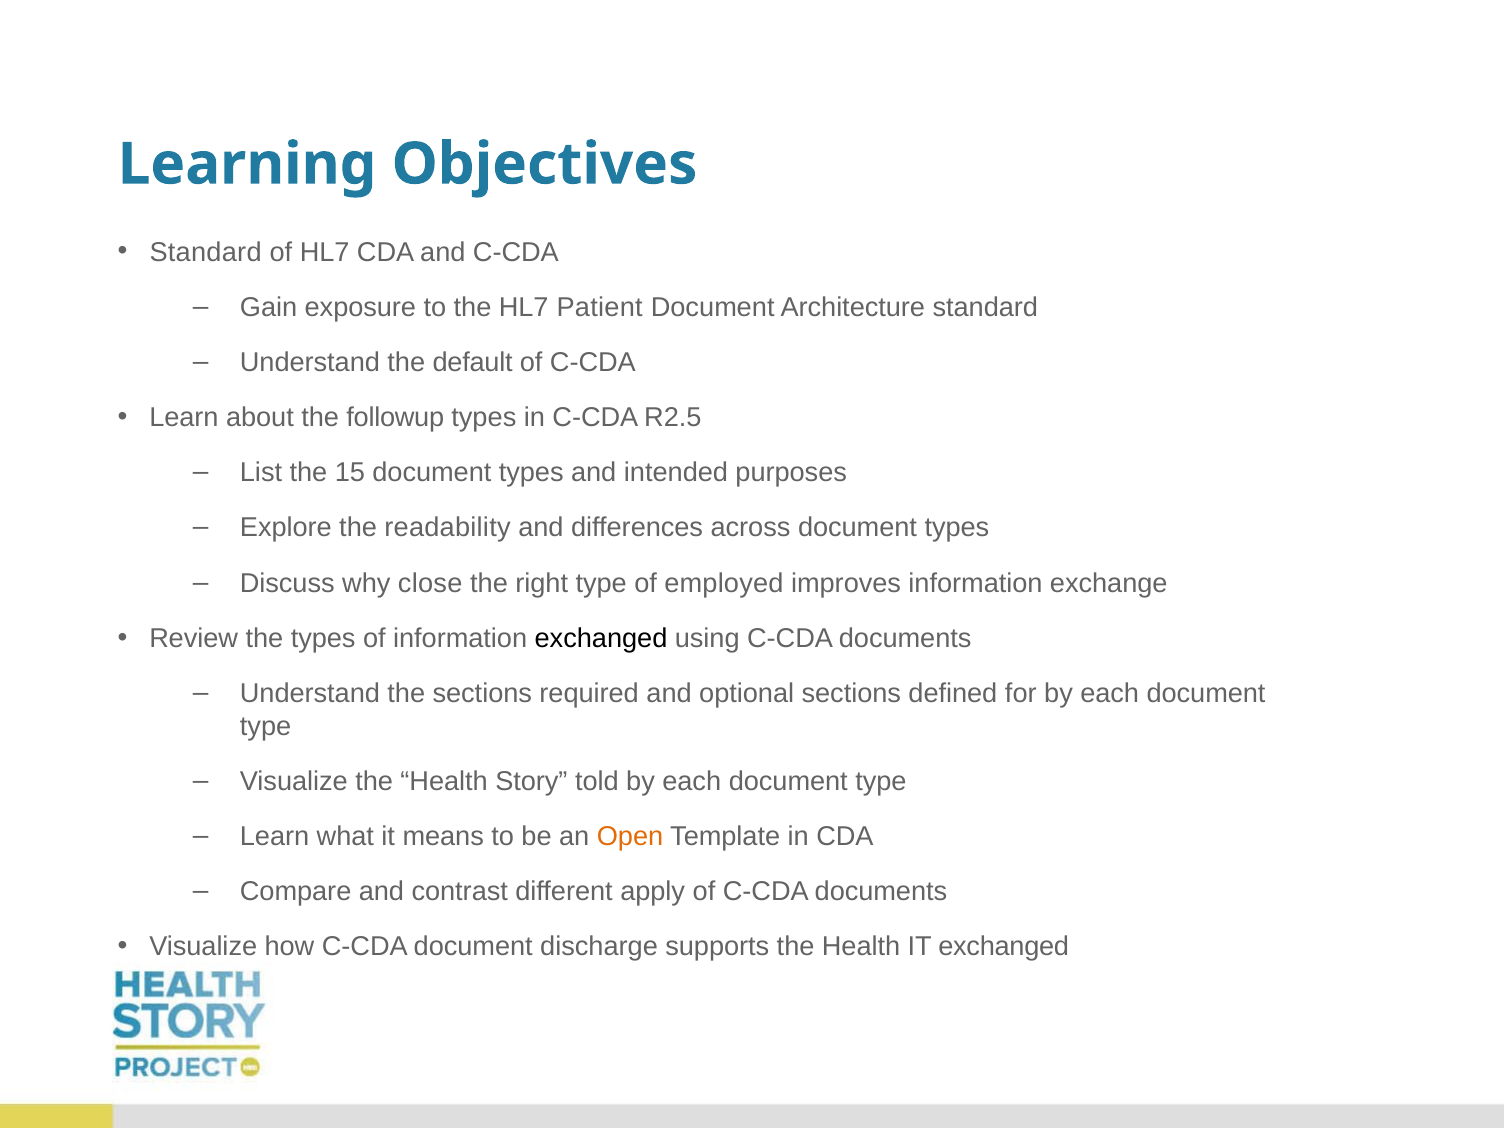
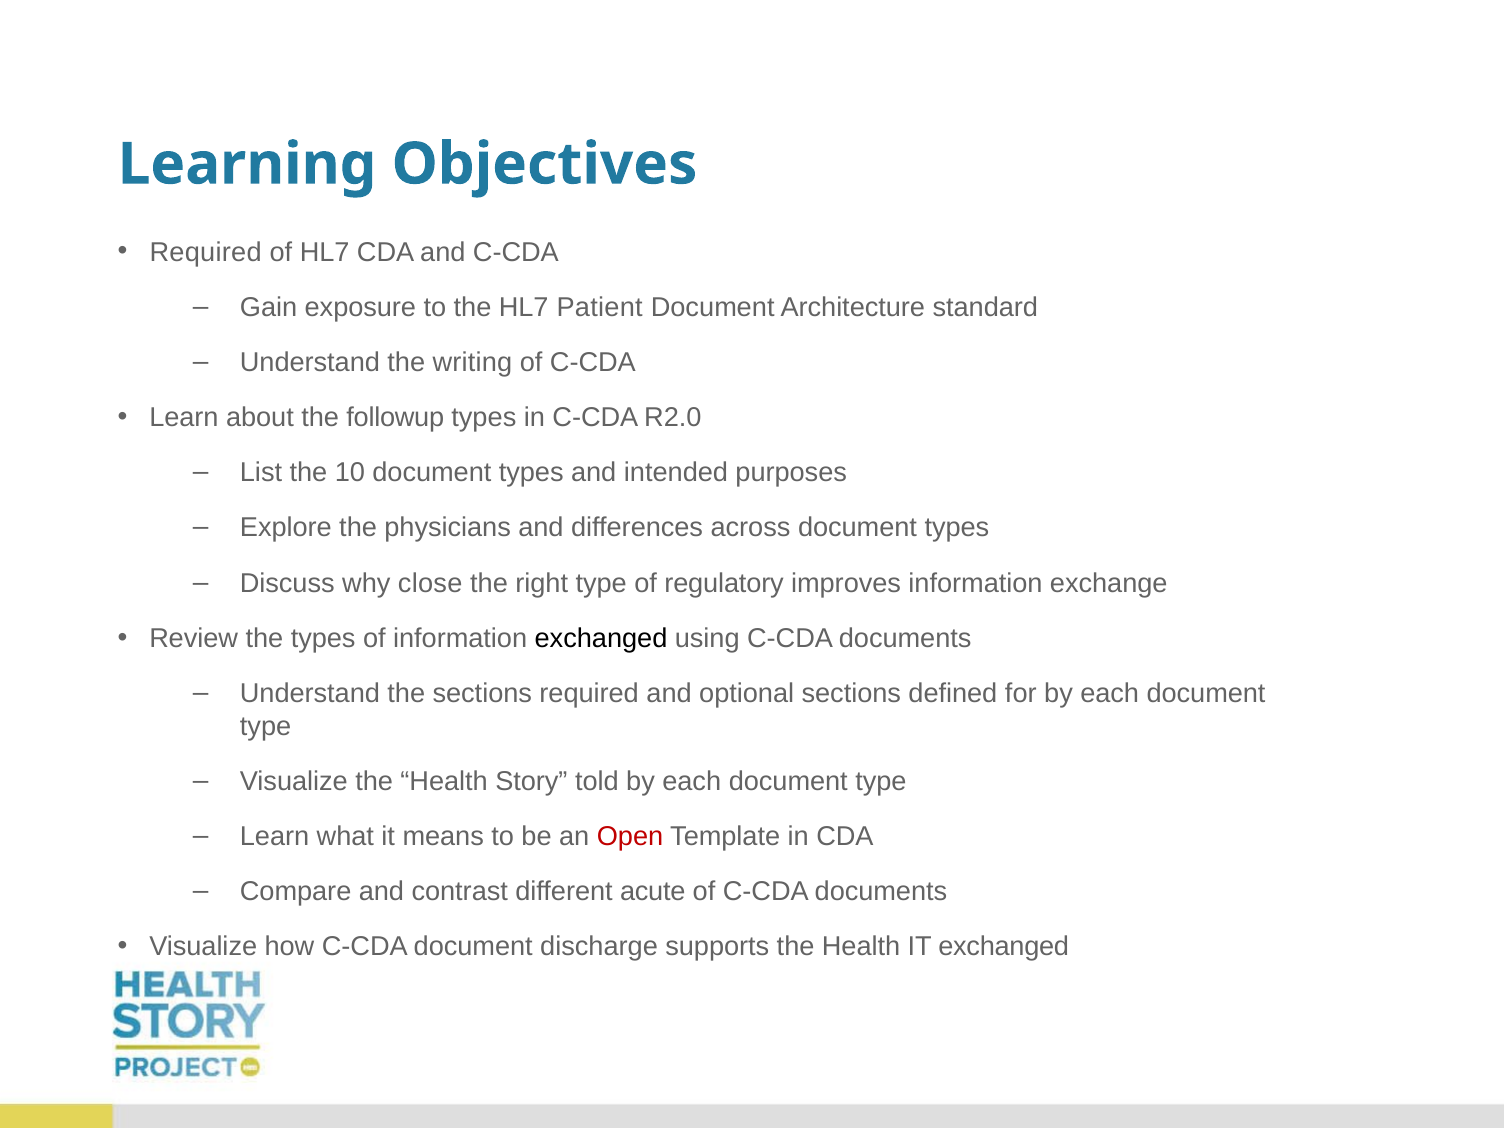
Standard: Standard -> Required (206, 252)
default: default -> writing (472, 362)
R2.5: R2.5 -> R2.0 (673, 418)
15: 15 -> 10 (350, 473)
readability: readability -> physicians (448, 528)
employed: employed -> regulatory (724, 583)
Open colour: orange -> red (630, 837)
apply: apply -> acute (653, 892)
